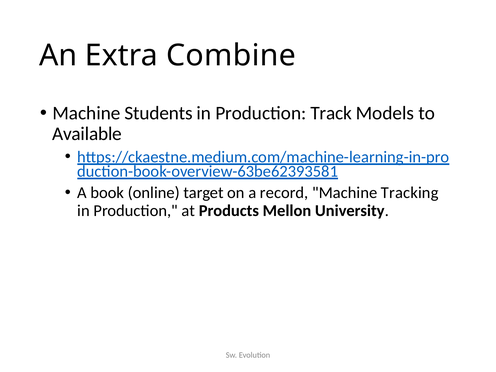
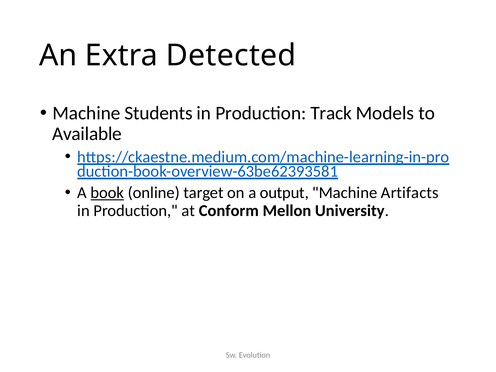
Combine: Combine -> Detected (231, 56)
book underline: none -> present (107, 193)
record: record -> output (284, 193)
Tracking: Tracking -> Artifacts (410, 193)
Products: Products -> Conform (229, 211)
